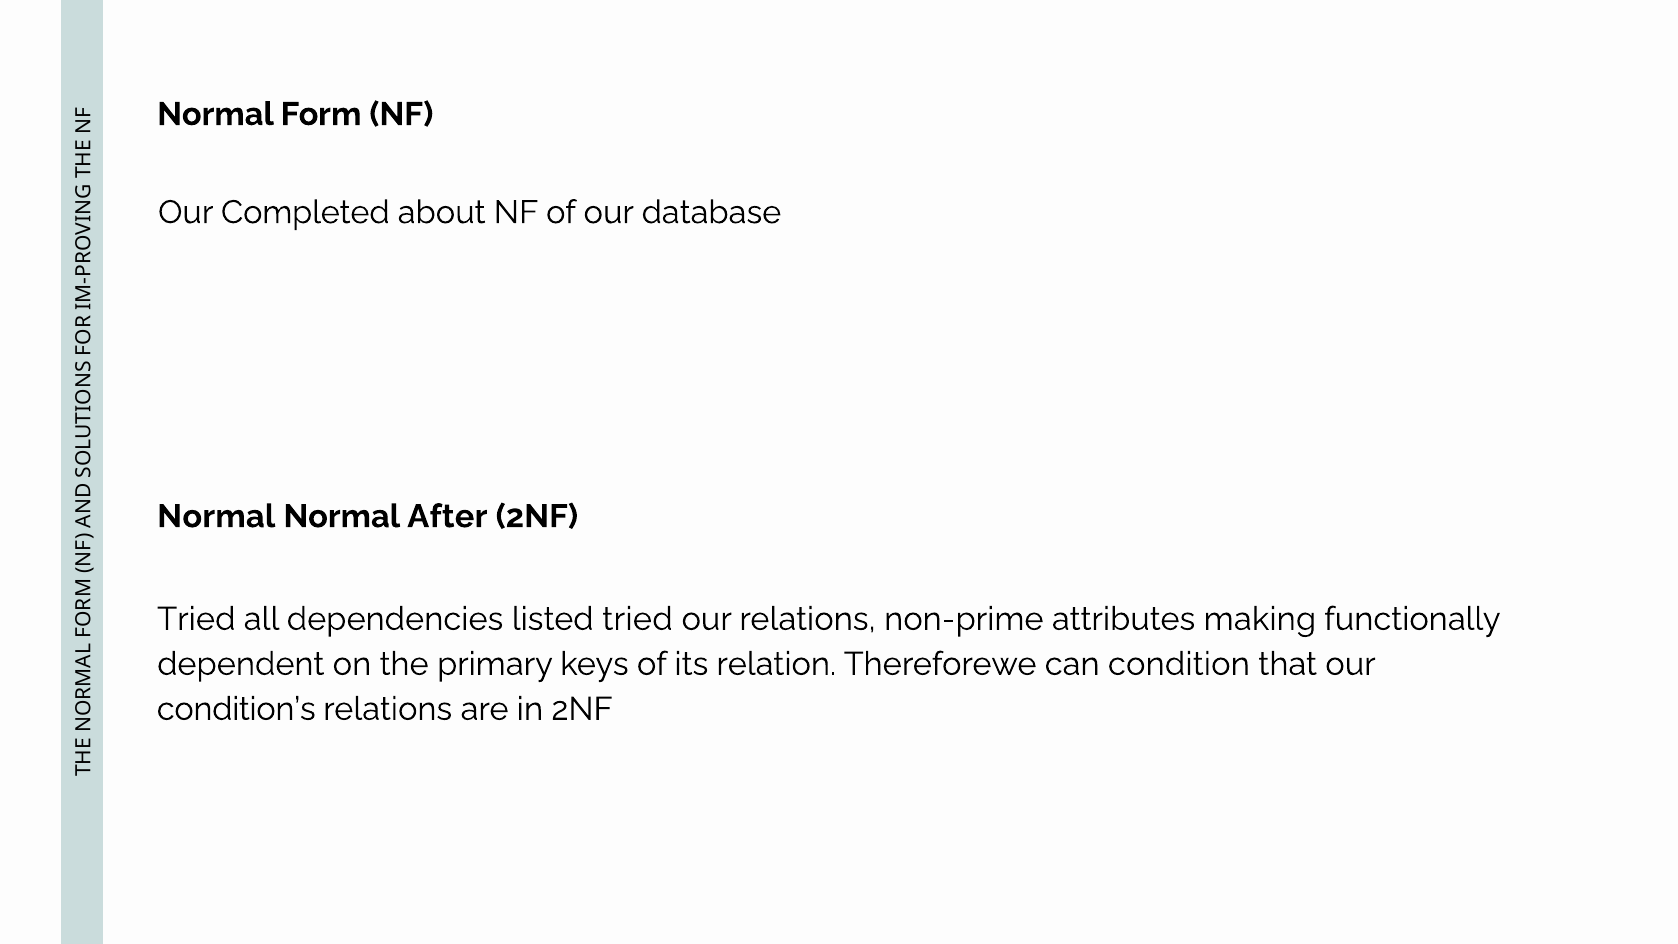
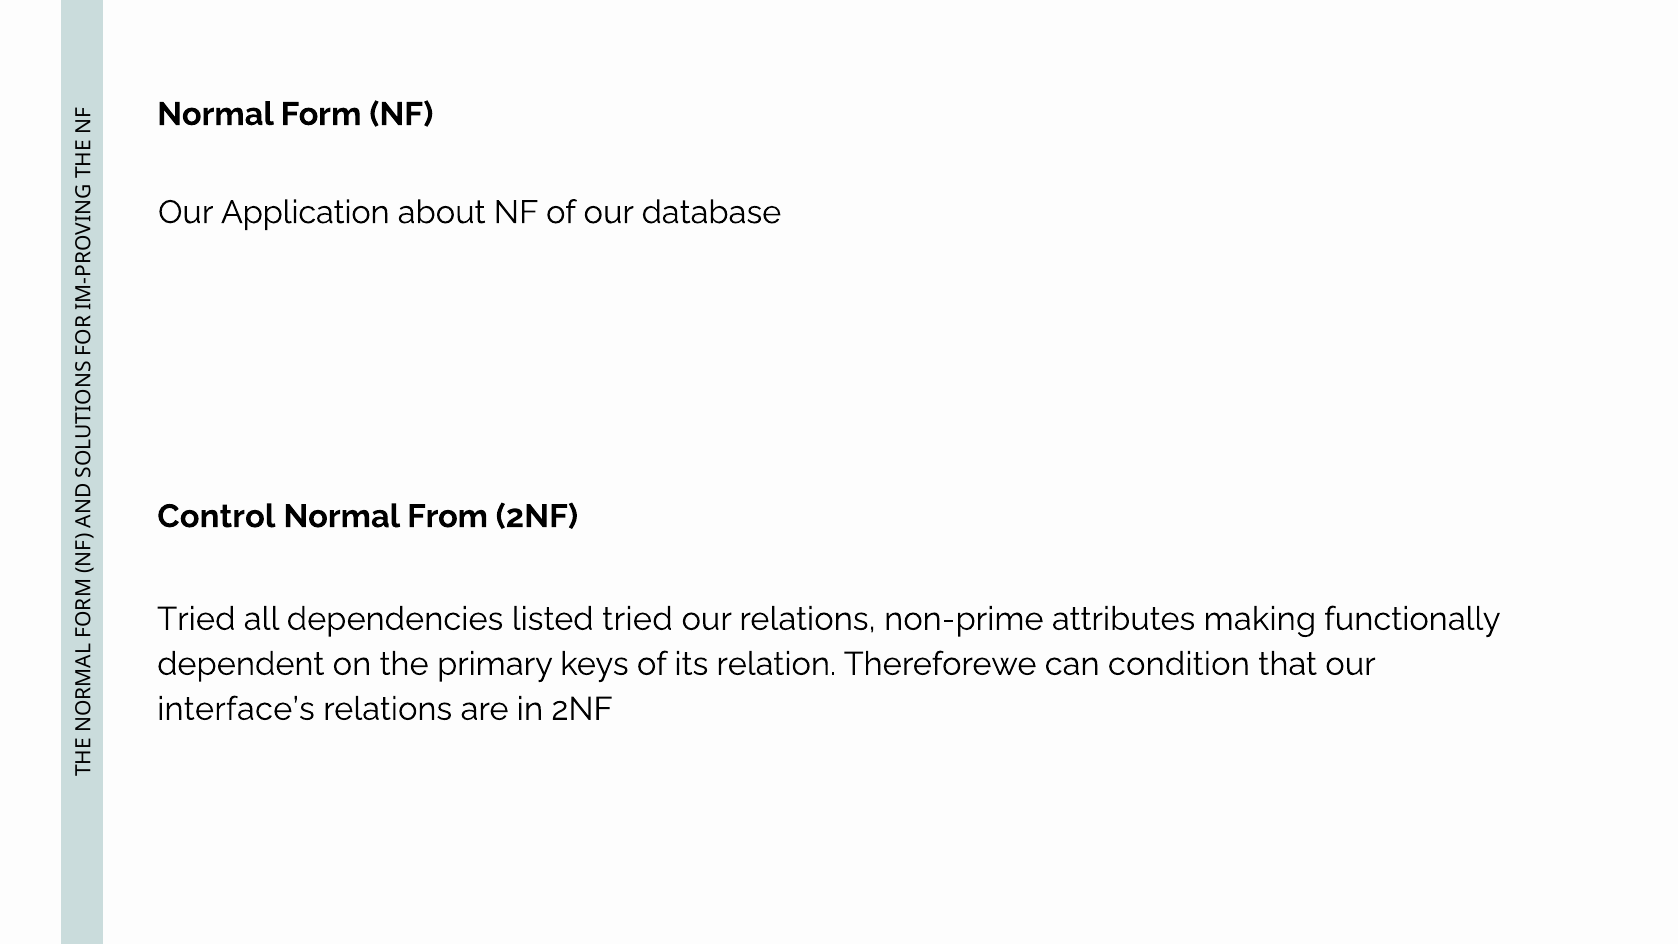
Completed: Completed -> Application (305, 212)
Normal: Normal -> Control (216, 516)
After: After -> From (448, 516)
condition’s: condition’s -> interface’s (236, 709)
